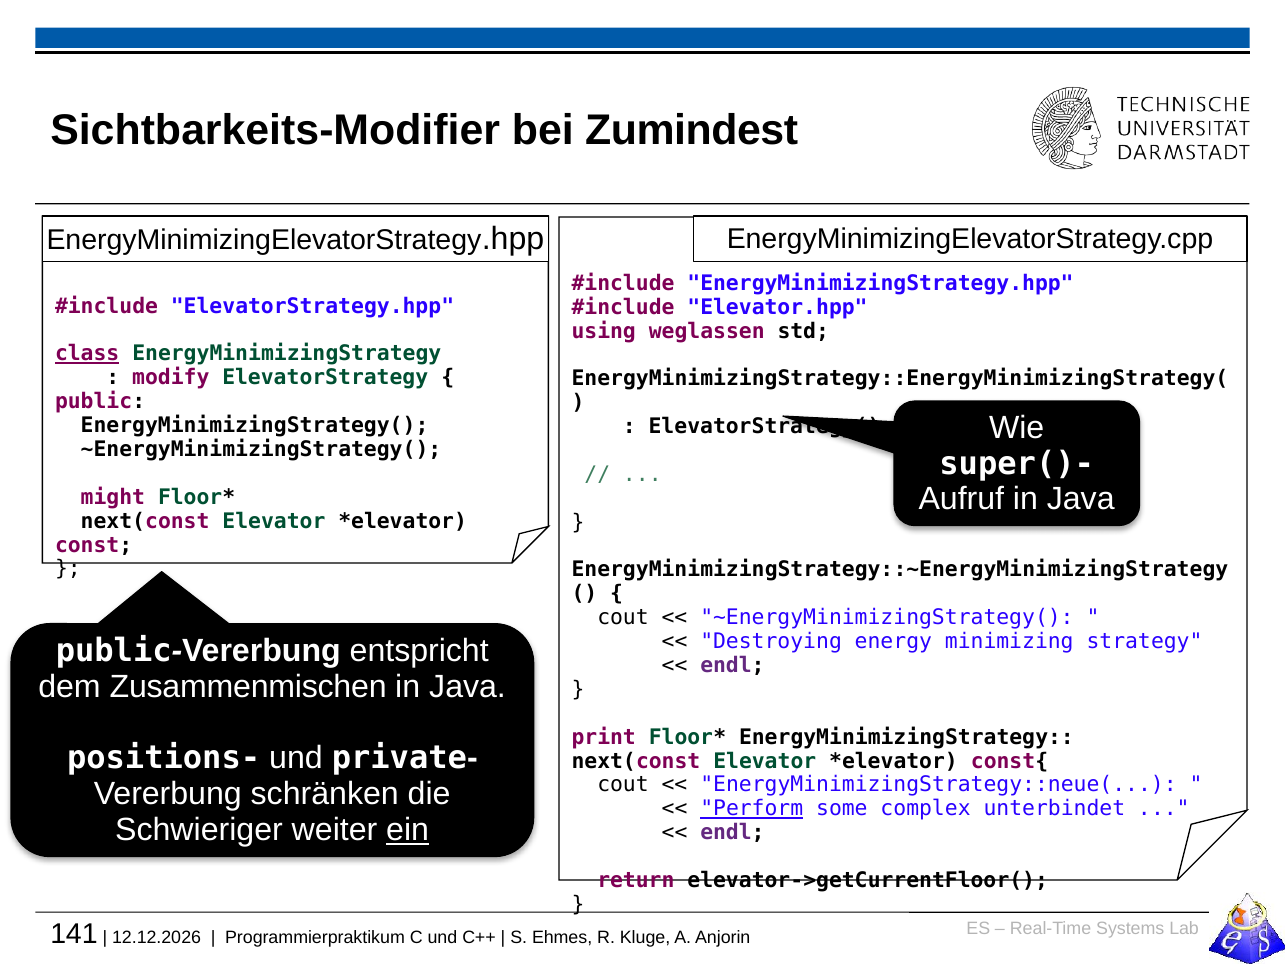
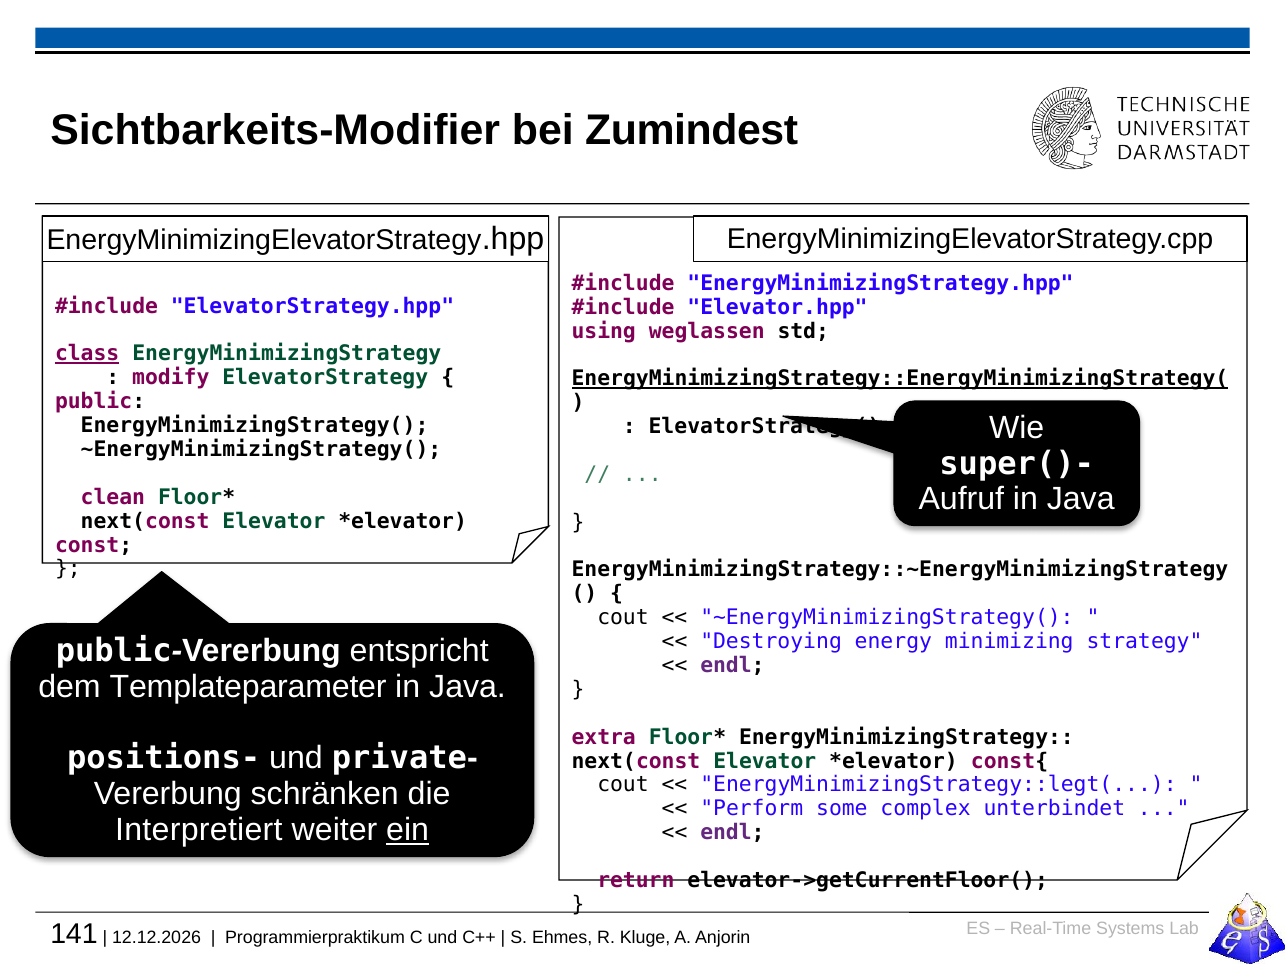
EnergyMinimizingStrategy::EnergyMinimizingStrategy( underline: none -> present (900, 379)
might: might -> clean (113, 497)
Zusammenmischen: Zusammenmischen -> Templateparameter (248, 686)
print: print -> extra (604, 737)
EnergyMinimizingStrategy::neue(: EnergyMinimizingStrategy::neue( -> EnergyMinimizingStrategy::legt( (939, 785)
Perform underline: present -> none (752, 809)
Schwieriger: Schwieriger -> Interpretiert (199, 830)
